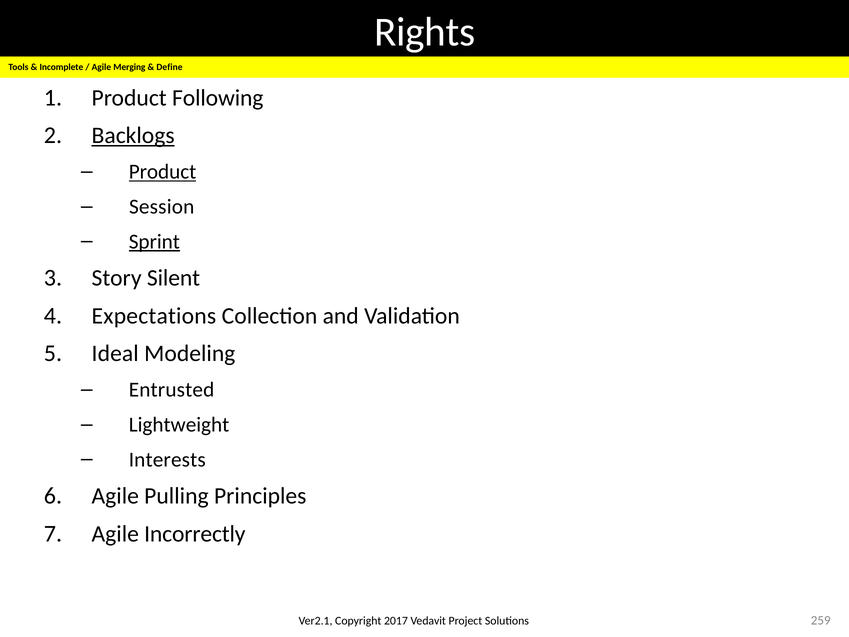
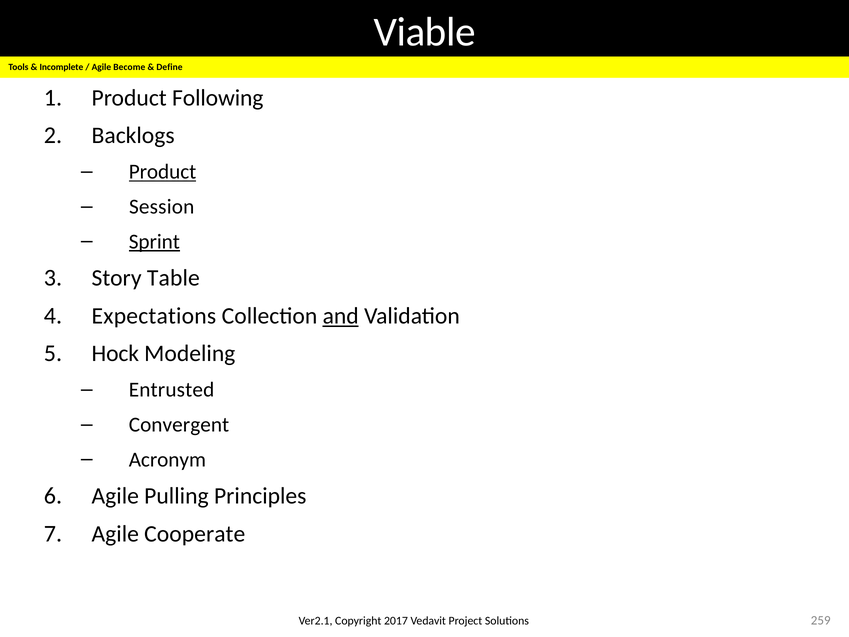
Rights: Rights -> Viable (425, 32)
Merging: Merging -> Become (129, 67)
Backlogs underline: present -> none (133, 136)
Silent: Silent -> Table (173, 278)
and underline: none -> present (341, 316)
Ideal: Ideal -> Hock (115, 354)
Lightweight: Lightweight -> Convergent (179, 425)
Interests: Interests -> Acronym (167, 459)
Incorrectly: Incorrectly -> Cooperate (195, 534)
